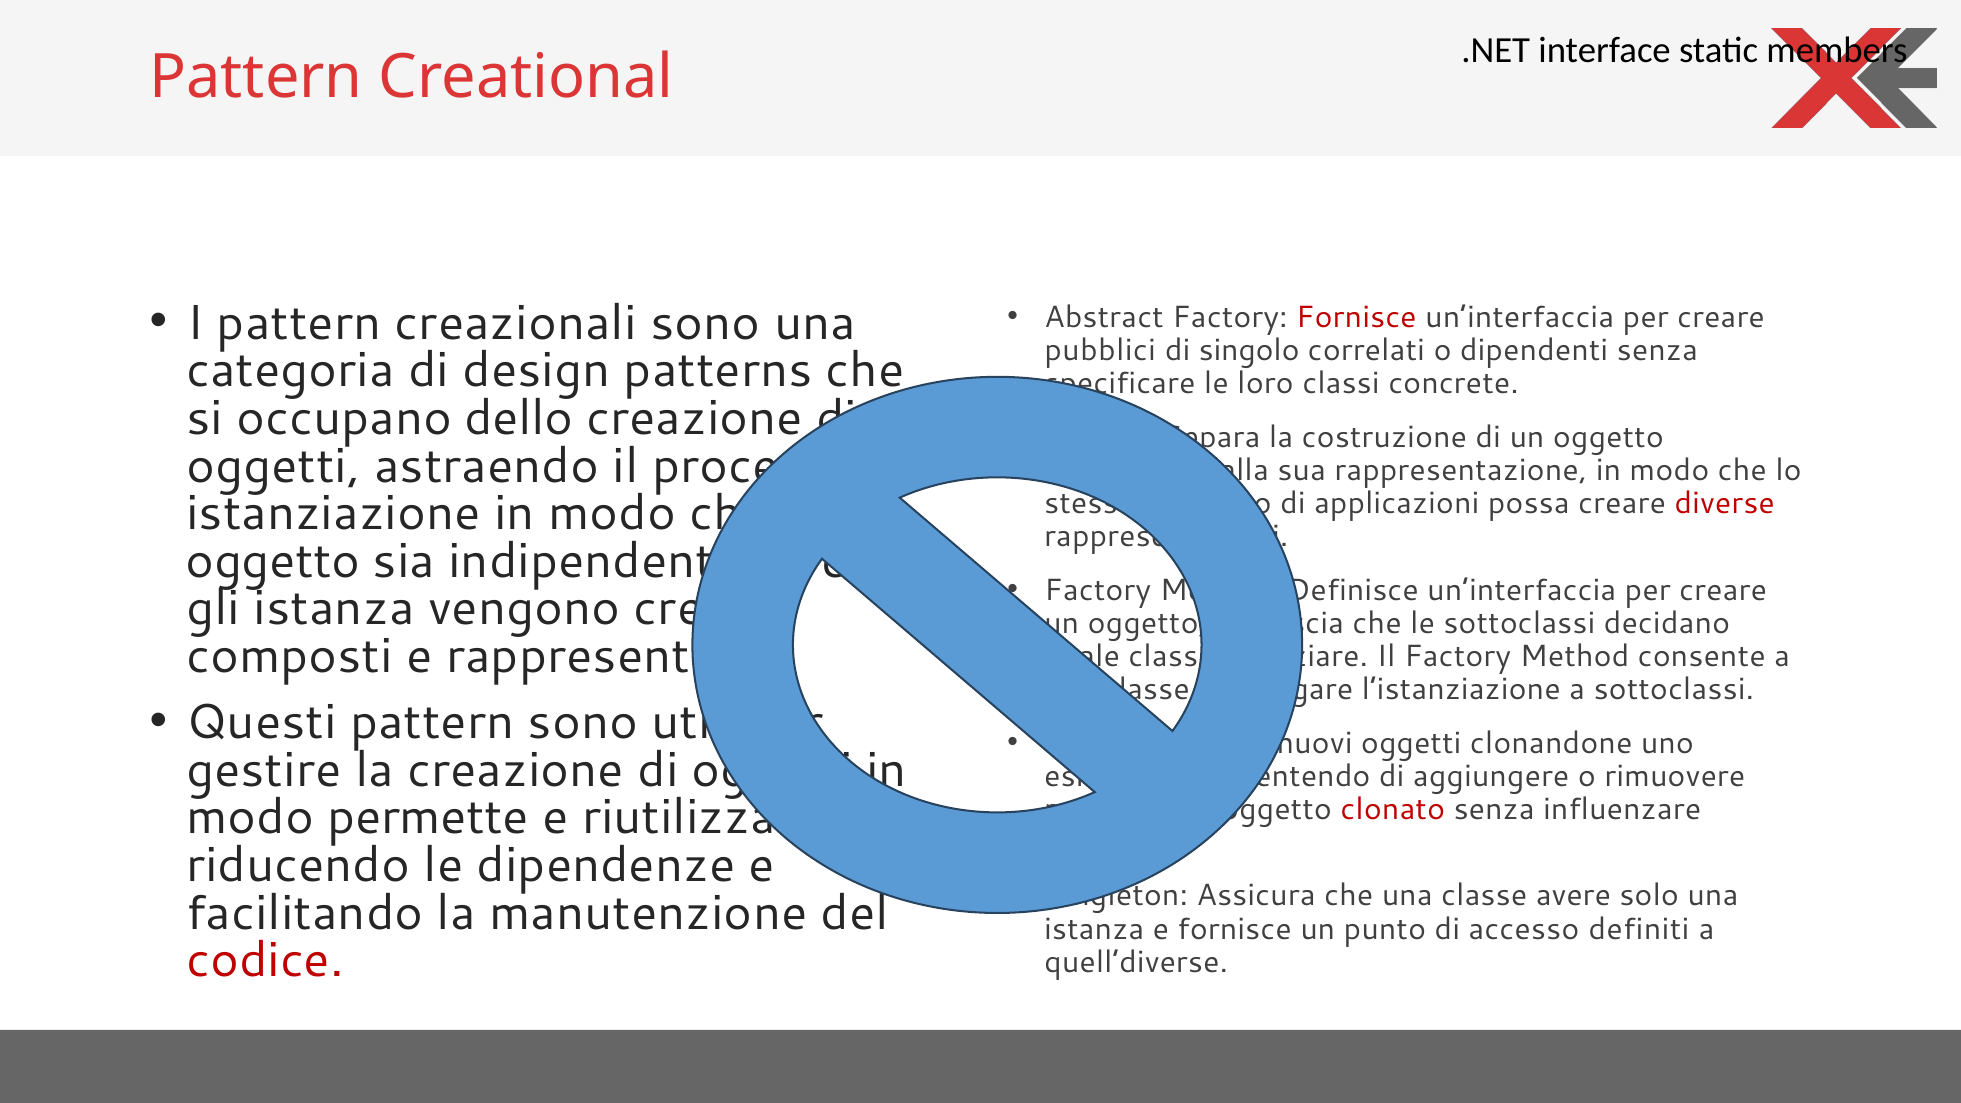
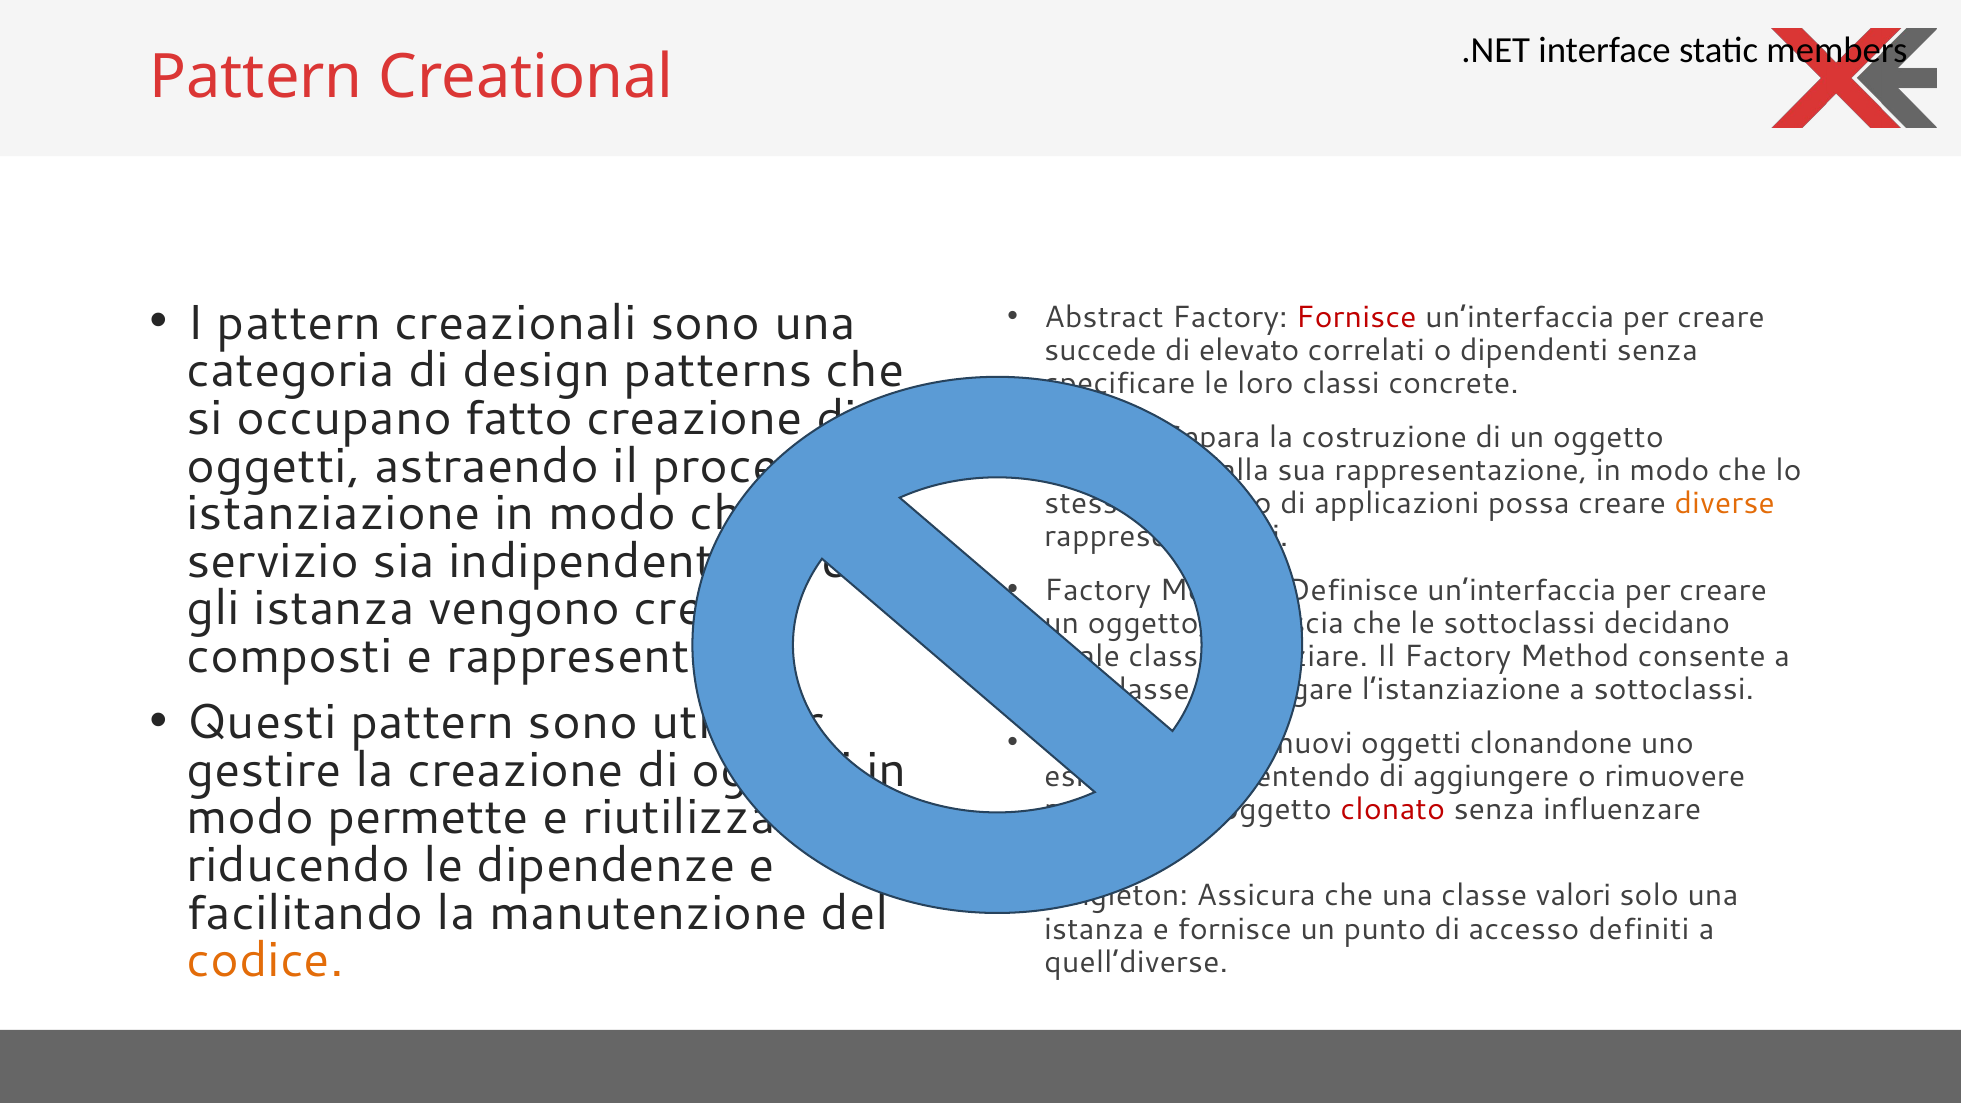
pubblici: pubblici -> succede (1100, 350)
singolo: singolo -> elevato (1249, 350)
dello: dello -> fatto (519, 418)
diverse colour: red -> orange (1725, 503)
oggetto: oggetto -> servizio (273, 561)
avere: avere -> valori (1574, 896)
codice colour: red -> orange (265, 961)
